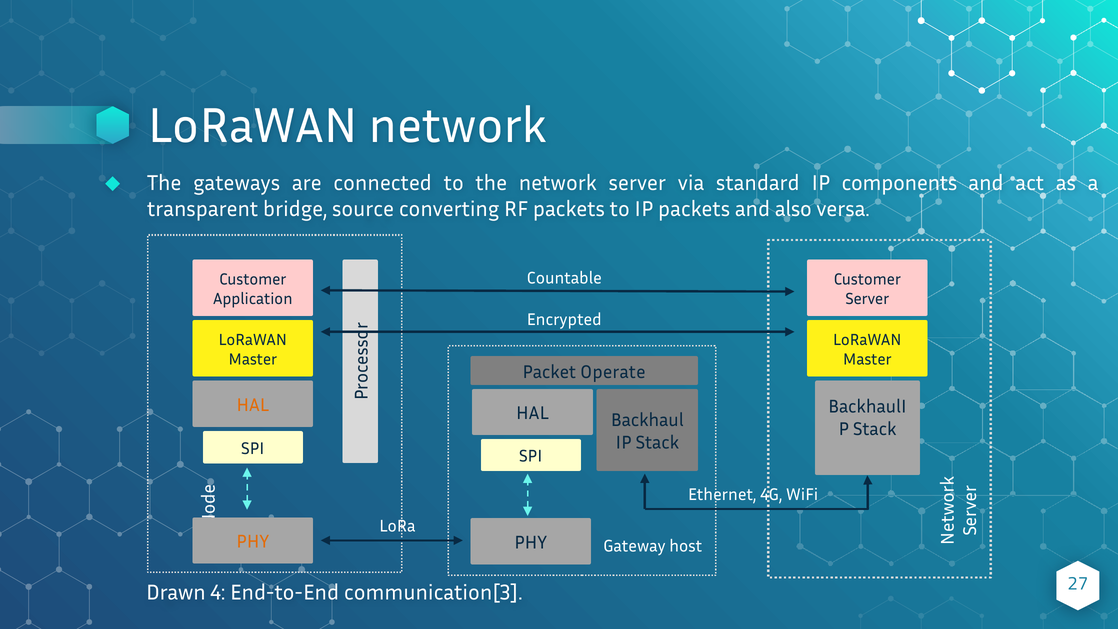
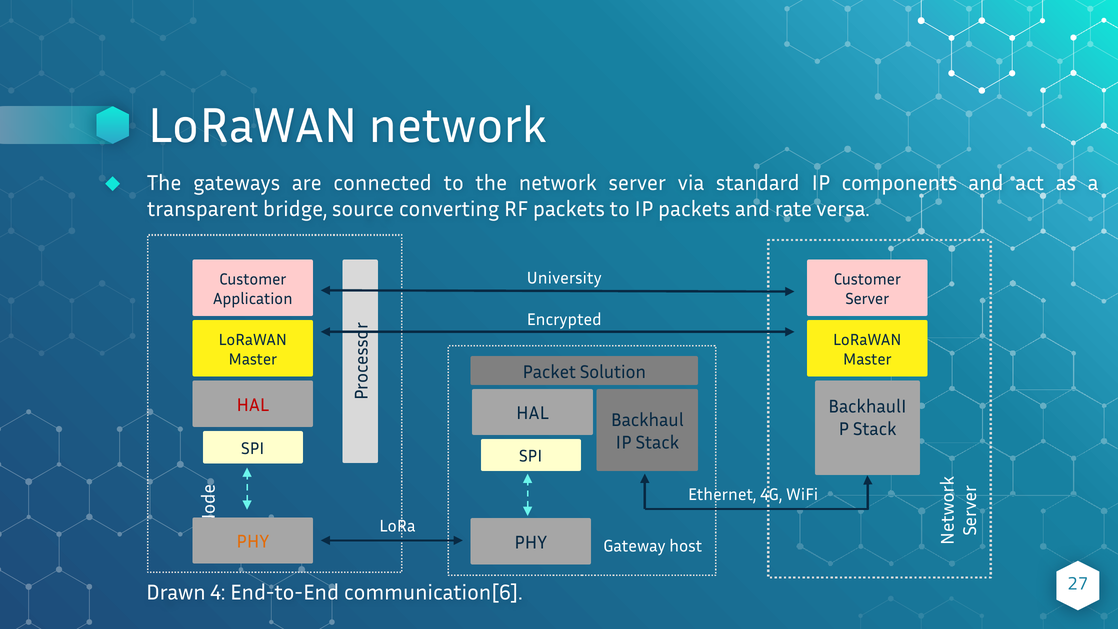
also: also -> rate (793, 209)
Countable: Countable -> University (564, 278)
Operate: Operate -> Solution (613, 372)
HAL colour: orange -> red (253, 405)
communication[3: communication[3 -> communication[6 (433, 593)
